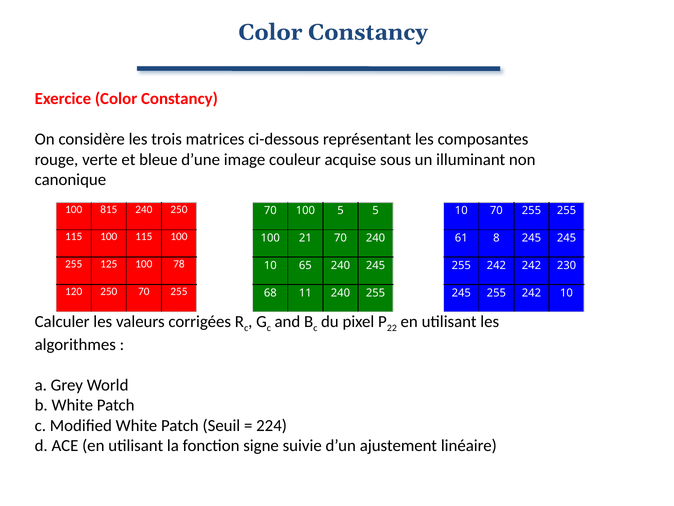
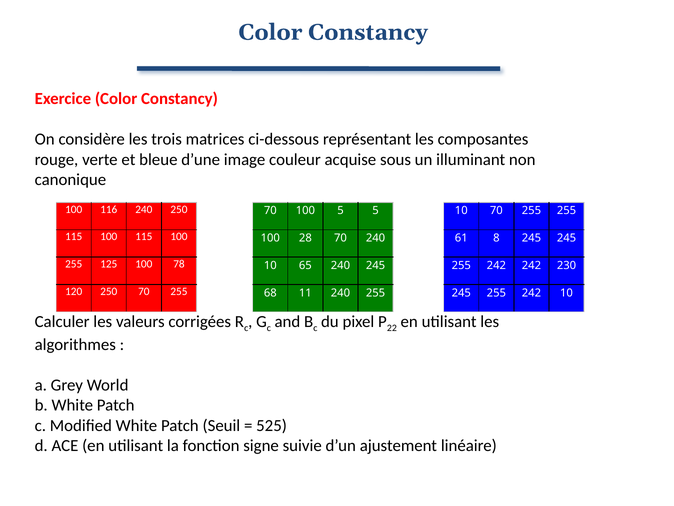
815: 815 -> 116 (109, 209)
21: 21 -> 28 (305, 238)
224: 224 -> 525 (272, 425)
